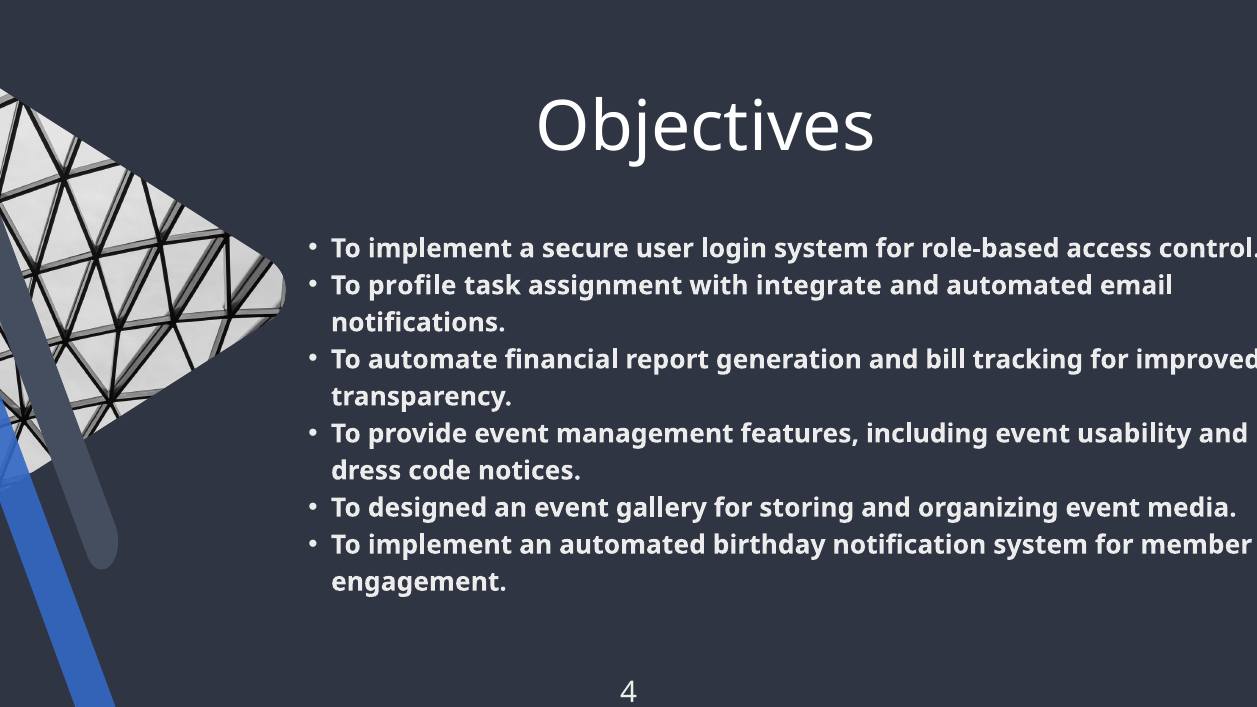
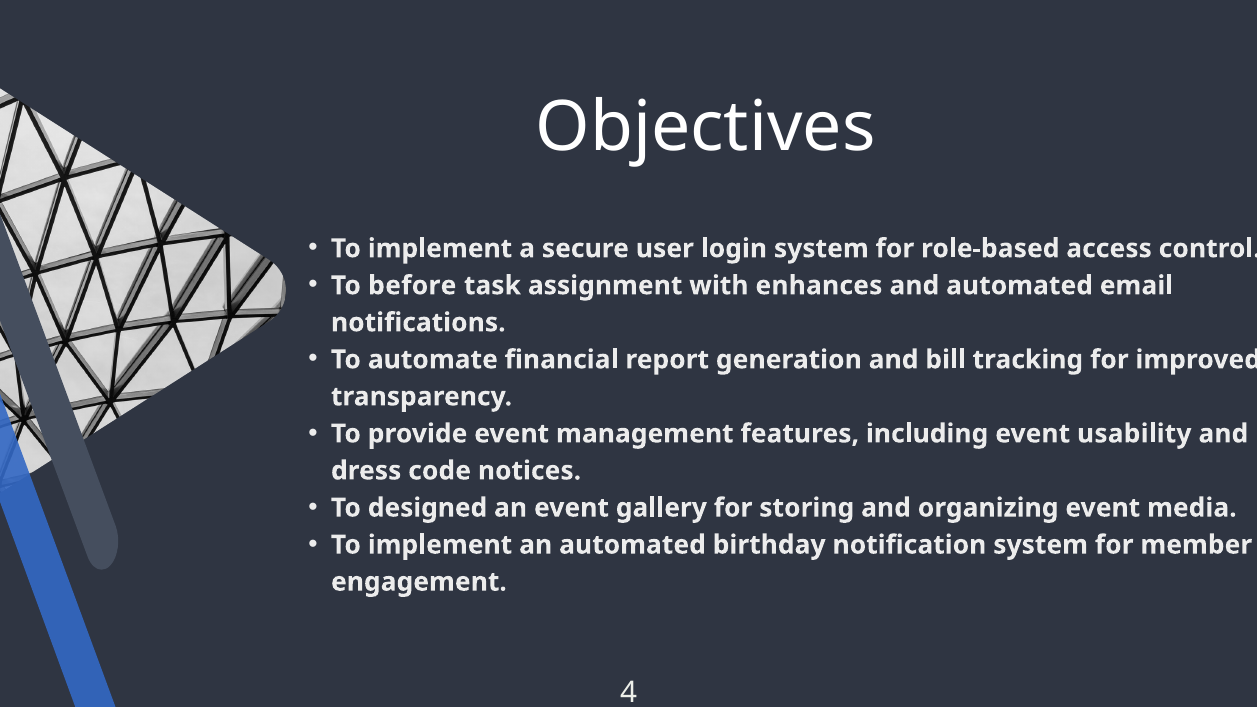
profile: profile -> before (412, 286)
integrate: integrate -> enhances (819, 286)
